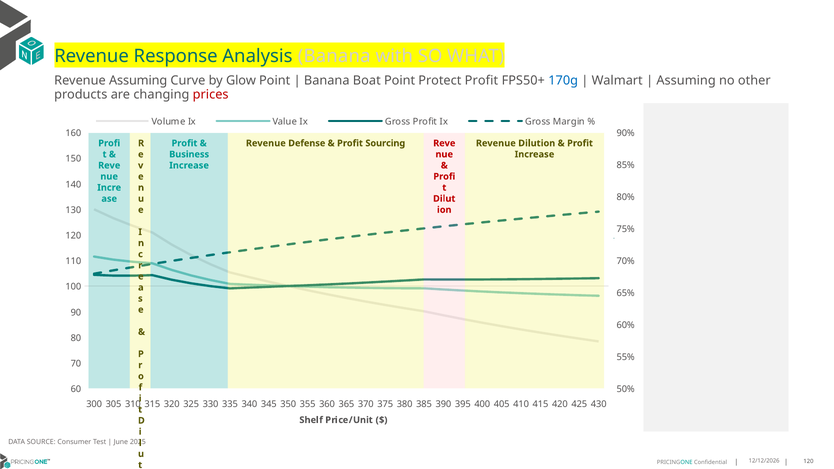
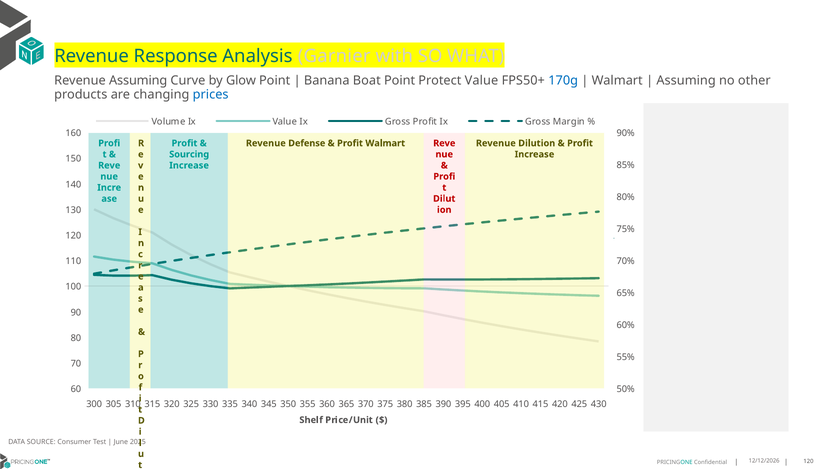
Analysis Banana: Banana -> Garnier (334, 56)
Protect Profit: Profit -> Value (481, 81)
prices colour: red -> blue (211, 94)
Profit Sourcing: Sourcing -> Walmart (385, 143)
Business: Business -> Sourcing (189, 154)
